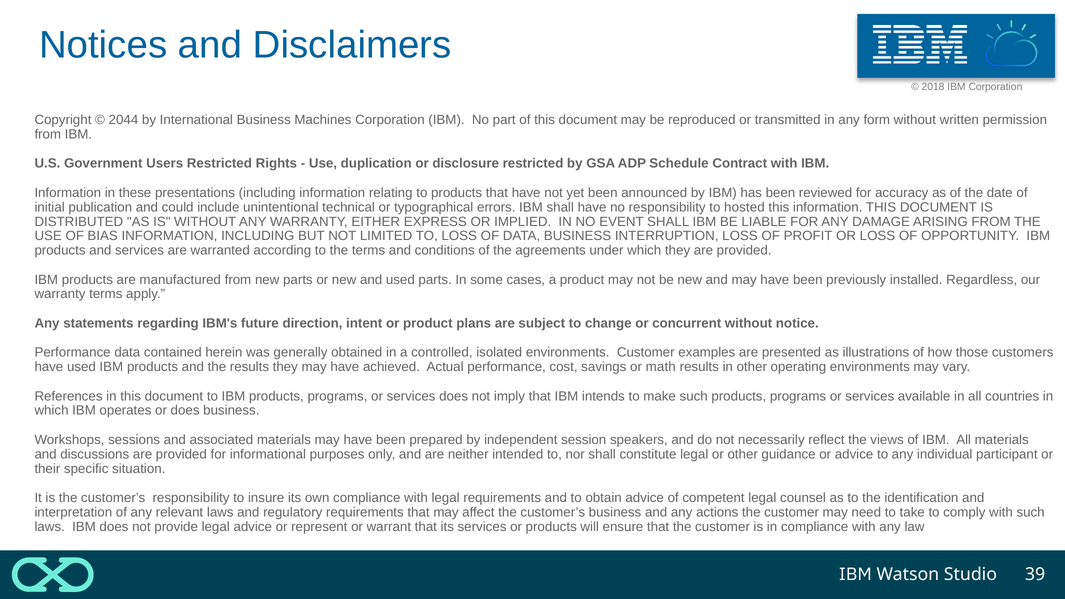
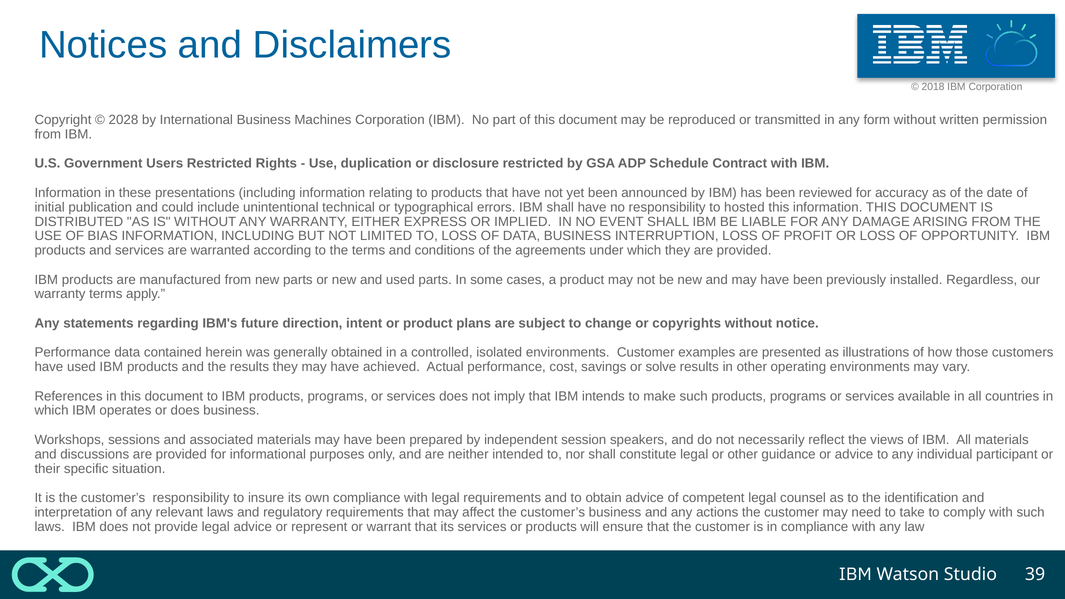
2044: 2044 -> 2028 (123, 120)
concurrent: concurrent -> copyrights (687, 323)
math: math -> solve (661, 367)
